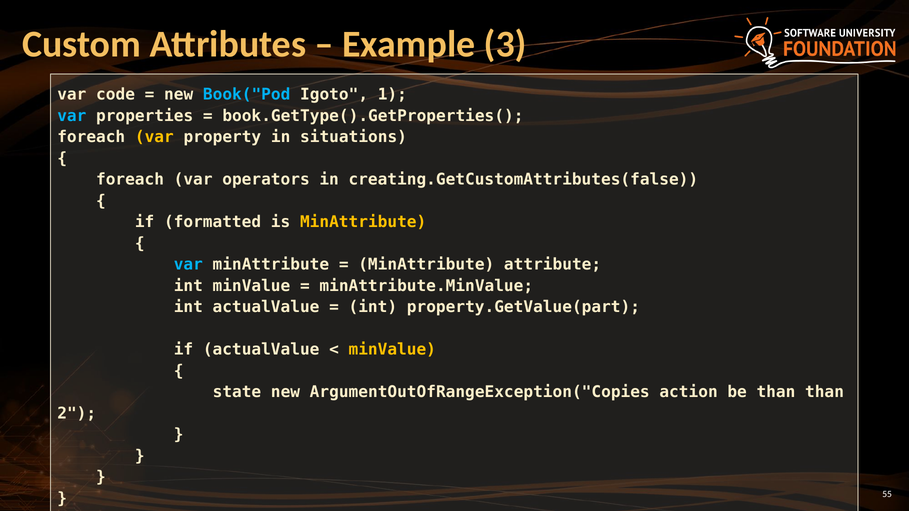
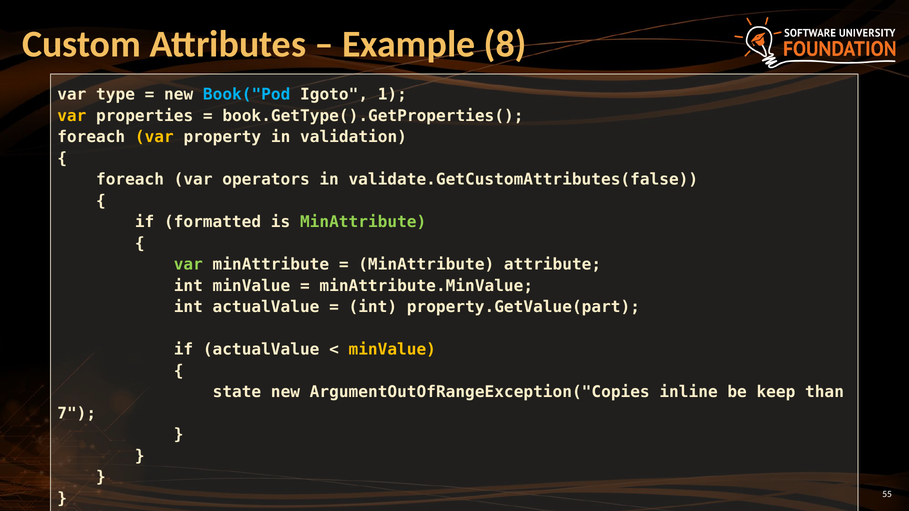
3: 3 -> 8 (505, 44)
code: code -> type (116, 95)
var colour: light blue -> yellow (72, 116)
situations: situations -> validation (354, 137)
creating.GetCustomAttributes(false: creating.GetCustomAttributes(false -> validate.GetCustomAttributes(false (523, 180)
MinAttribute colour: yellow -> light green (363, 222)
var colour: light blue -> light green (188, 265)
action: action -> inline (689, 392)
be than: than -> keep (776, 392)
2: 2 -> 7 (77, 414)
